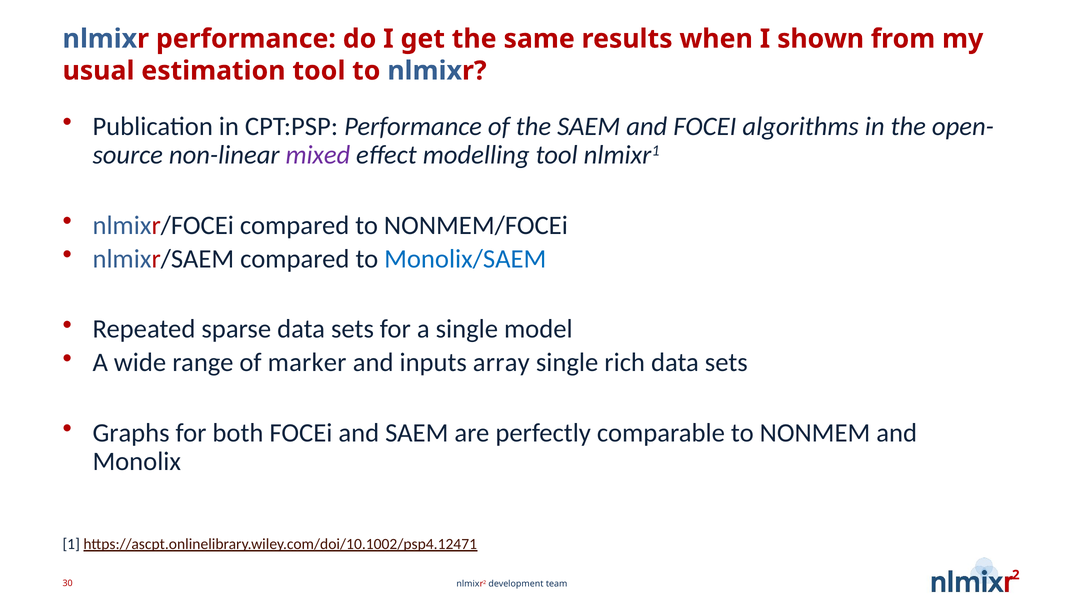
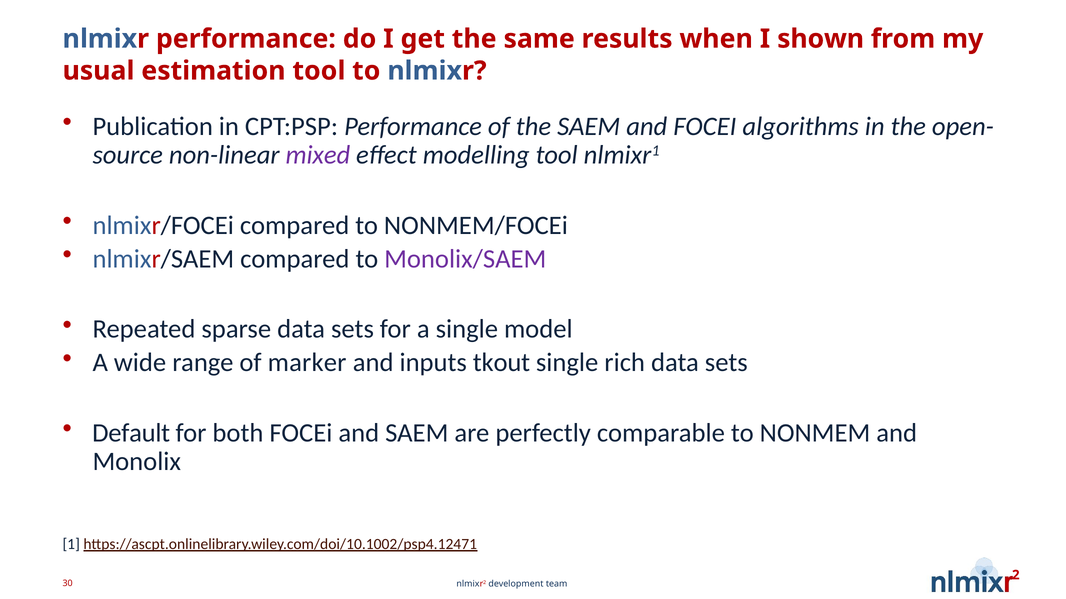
Monolix/SAEM colour: blue -> purple (465, 259)
array: array -> tkout (501, 363)
Graphs: Graphs -> Default (131, 433)
